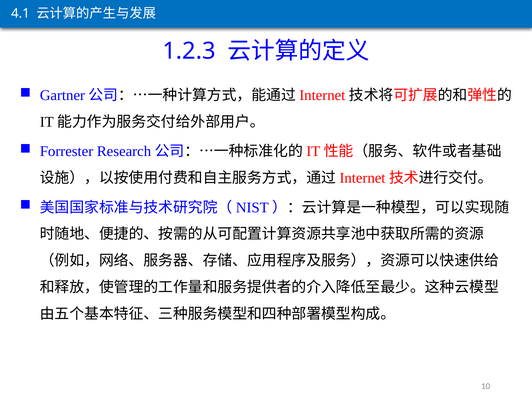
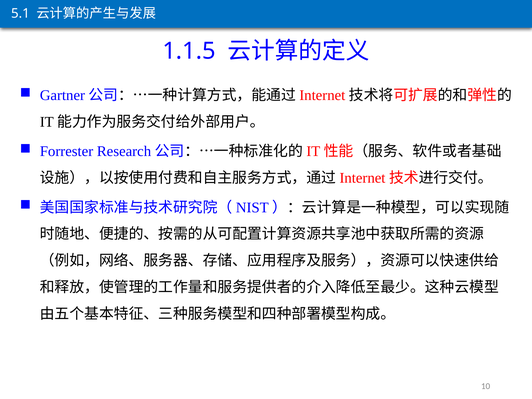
4.1: 4.1 -> 5.1 (20, 14)
1.2.3: 1.2.3 -> 1.1.5 (189, 51)
